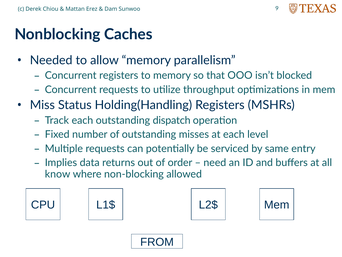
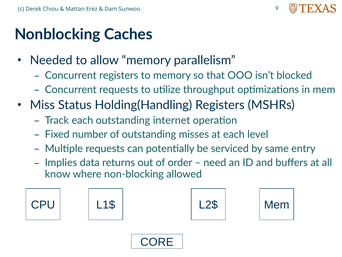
dispatch: dispatch -> internet (172, 120)
FROM: FROM -> CORE (157, 242)
